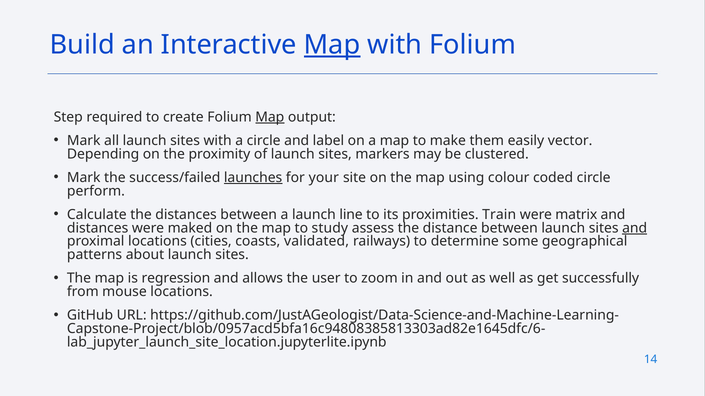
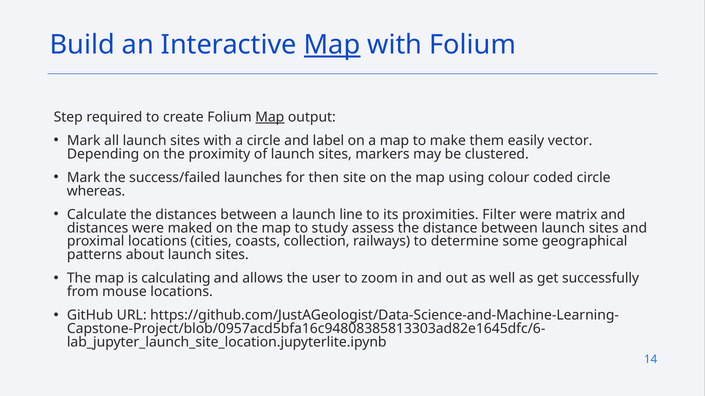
launches underline: present -> none (253, 178)
your: your -> then (324, 178)
perform: perform -> whereas (96, 191)
Train: Train -> Filter (499, 215)
and underline: present -> none (635, 228)
validated: validated -> collection (317, 242)
regression: regression -> calculating (176, 279)
